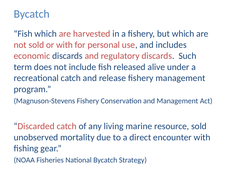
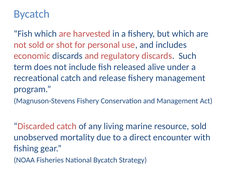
or with: with -> shot (64, 45)
